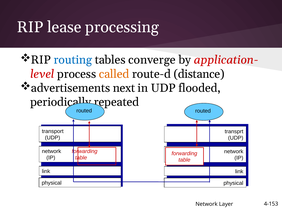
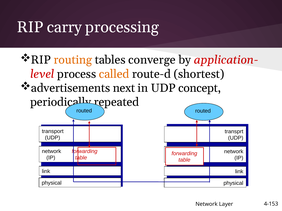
lease: lease -> carry (64, 27)
routing colour: blue -> orange (73, 60)
distance: distance -> shortest (199, 74)
flooded: flooded -> concept (200, 88)
